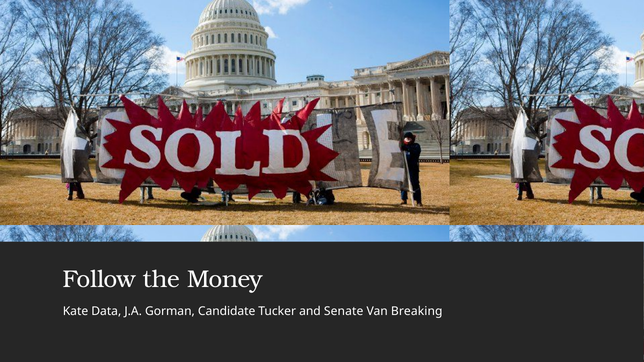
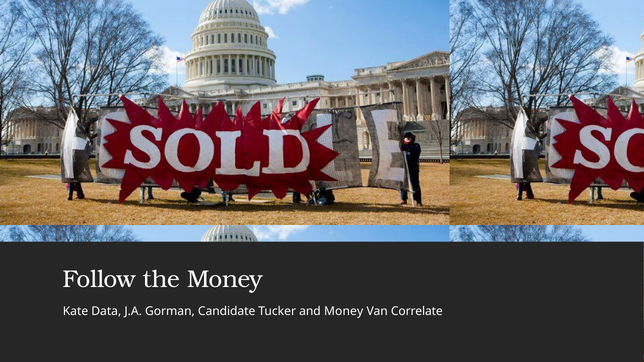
and Senate: Senate -> Money (344, 311)
Breaking: Breaking -> Correlate (417, 311)
